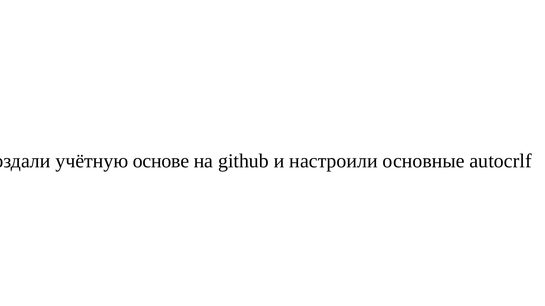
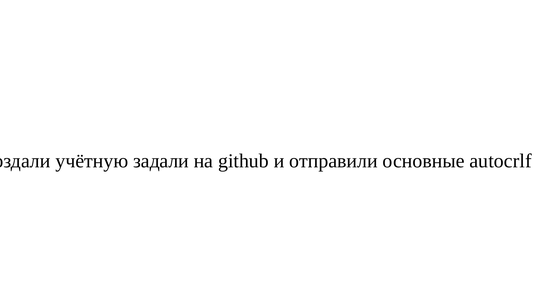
основе: основе -> задали (161, 161)
настроили: настроили -> отправили (334, 161)
